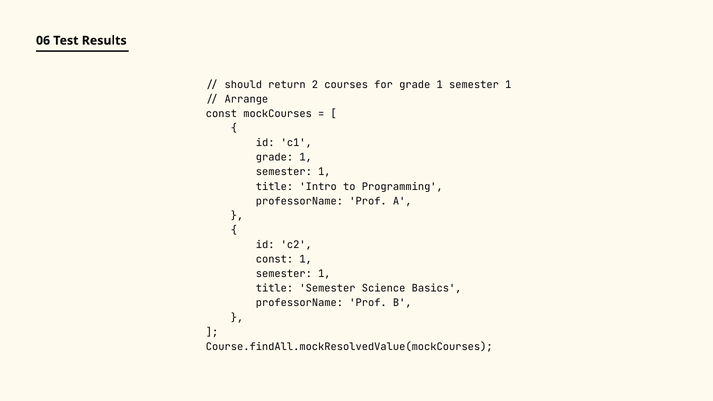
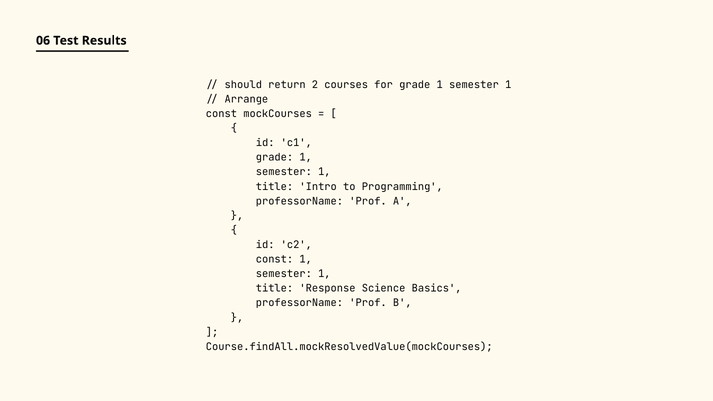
title Semester: Semester -> Response (327, 289)
